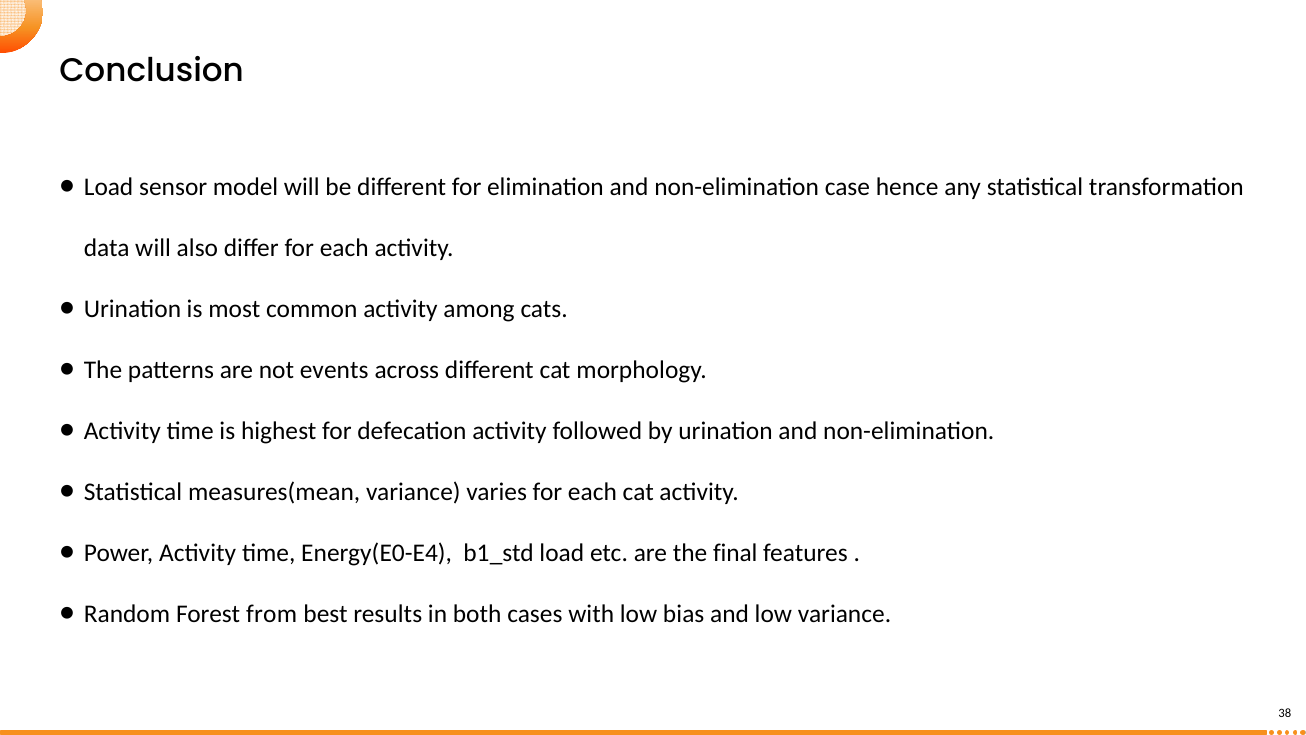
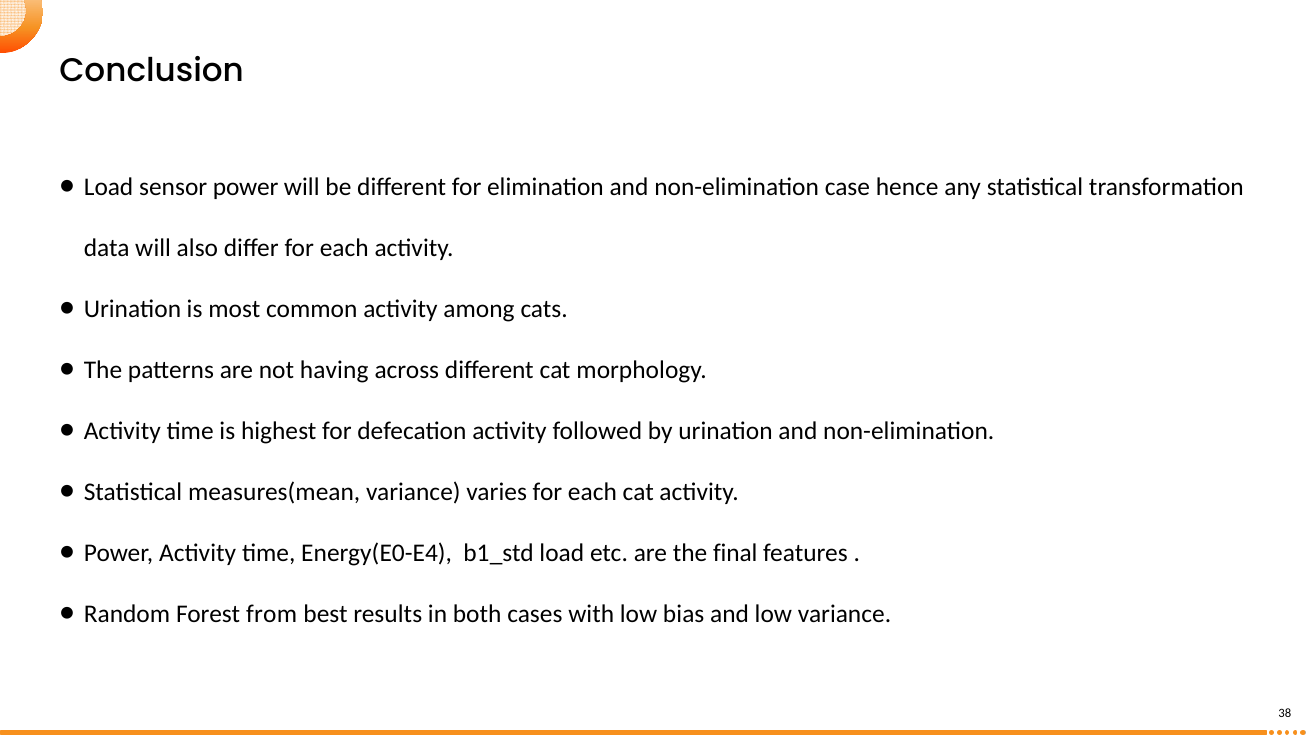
sensor model: model -> power (246, 187)
events: events -> having (334, 370)
